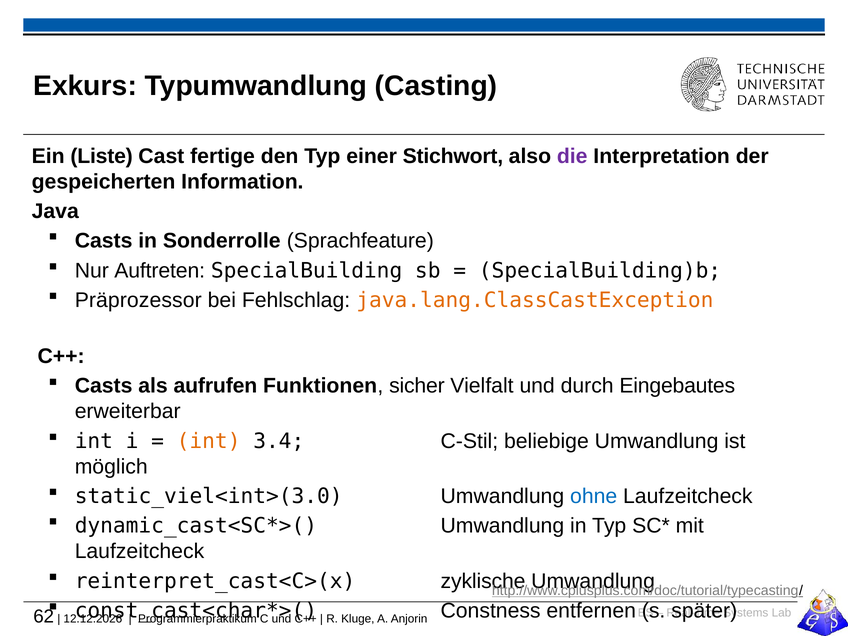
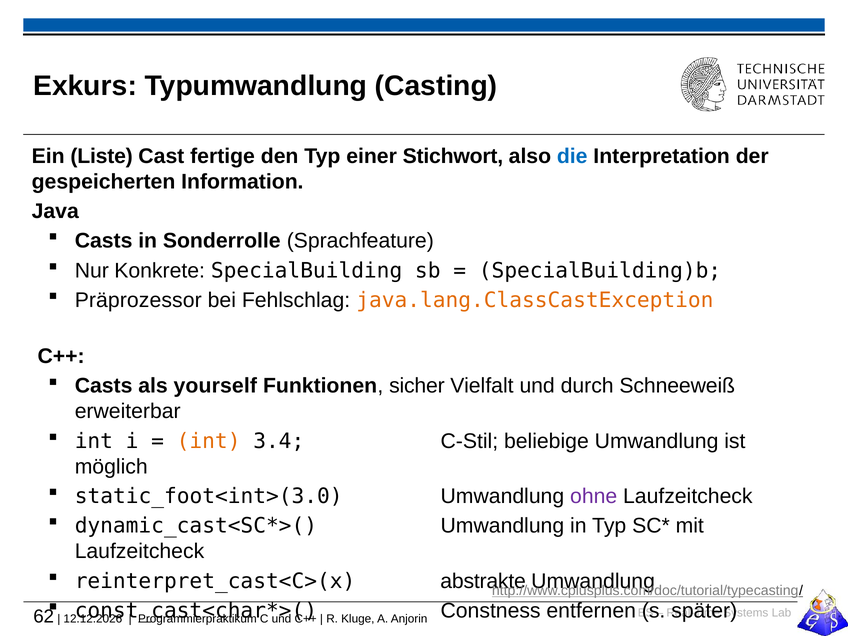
die colour: purple -> blue (572, 156)
Auftreten: Auftreten -> Konkrete (160, 271)
aufrufen: aufrufen -> yourself (215, 386)
Eingebautes: Eingebautes -> Schneeweiß (677, 386)
static_viel<int>(3.0: static_viel<int>(3.0 -> static_foot<int>(3.0 (209, 496)
ohne colour: blue -> purple (594, 496)
zyklische: zyklische -> abstrakte (483, 581)
